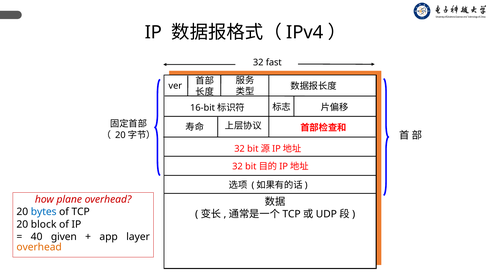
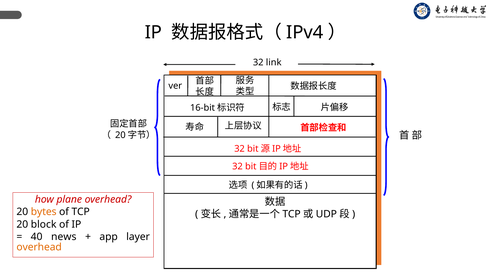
fast: fast -> link (274, 62)
bytes colour: blue -> orange (44, 212)
given: given -> news (64, 237)
